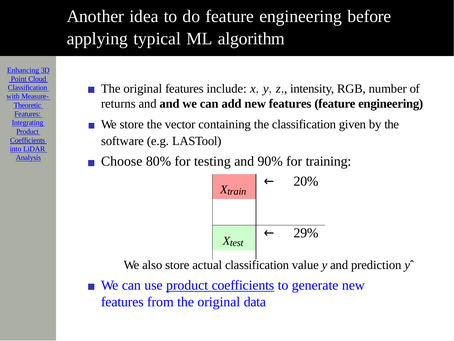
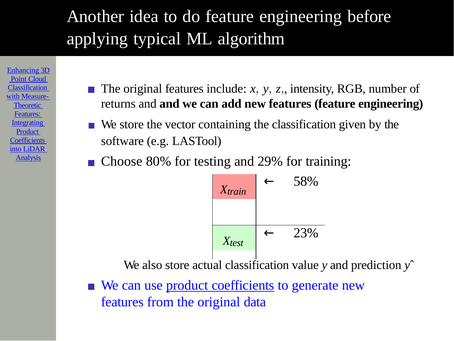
90%: 90% -> 29% (270, 161)
20%: 20% -> 58% (306, 181)
29%: 29% -> 23% (306, 233)
